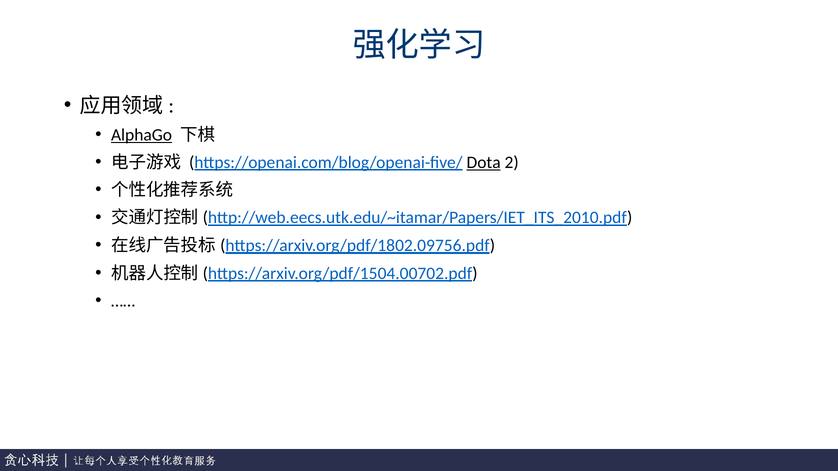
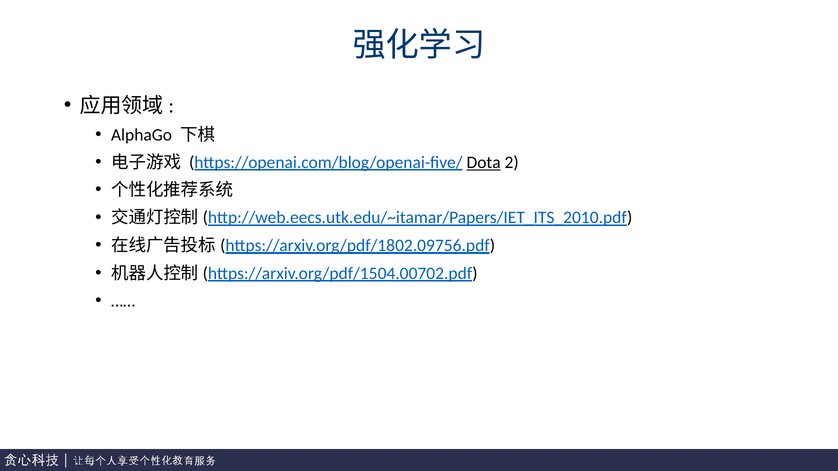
AlphaGo underline: present -> none (142, 135)
